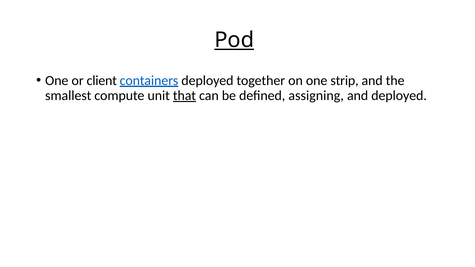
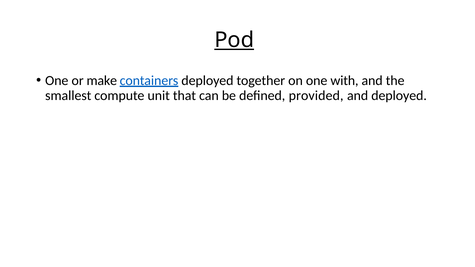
client: client -> make (102, 81)
strip: strip -> with (344, 81)
that underline: present -> none (184, 96)
assigning: assigning -> provided (316, 96)
